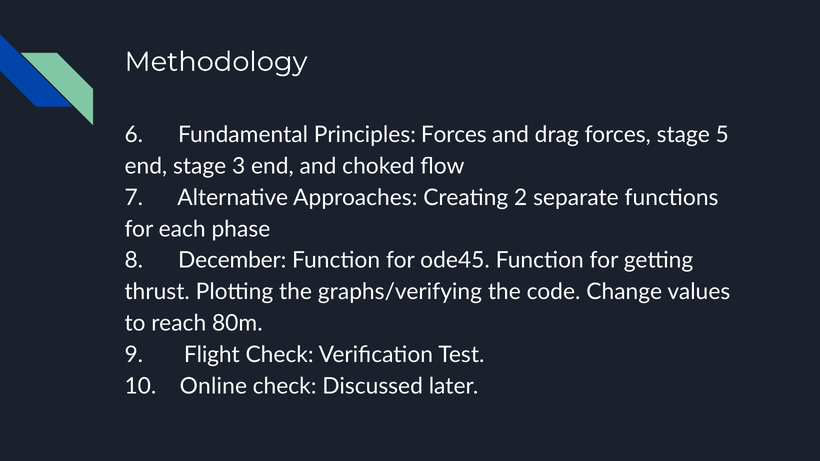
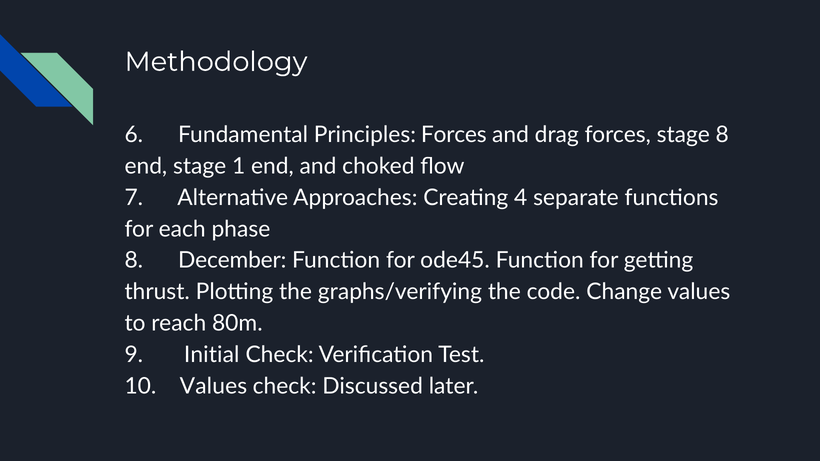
stage 5: 5 -> 8 (722, 135)
3: 3 -> 1 (239, 166)
2: 2 -> 4 (521, 198)
Flight: Flight -> Initial (212, 355)
10 Online: Online -> Values (213, 386)
